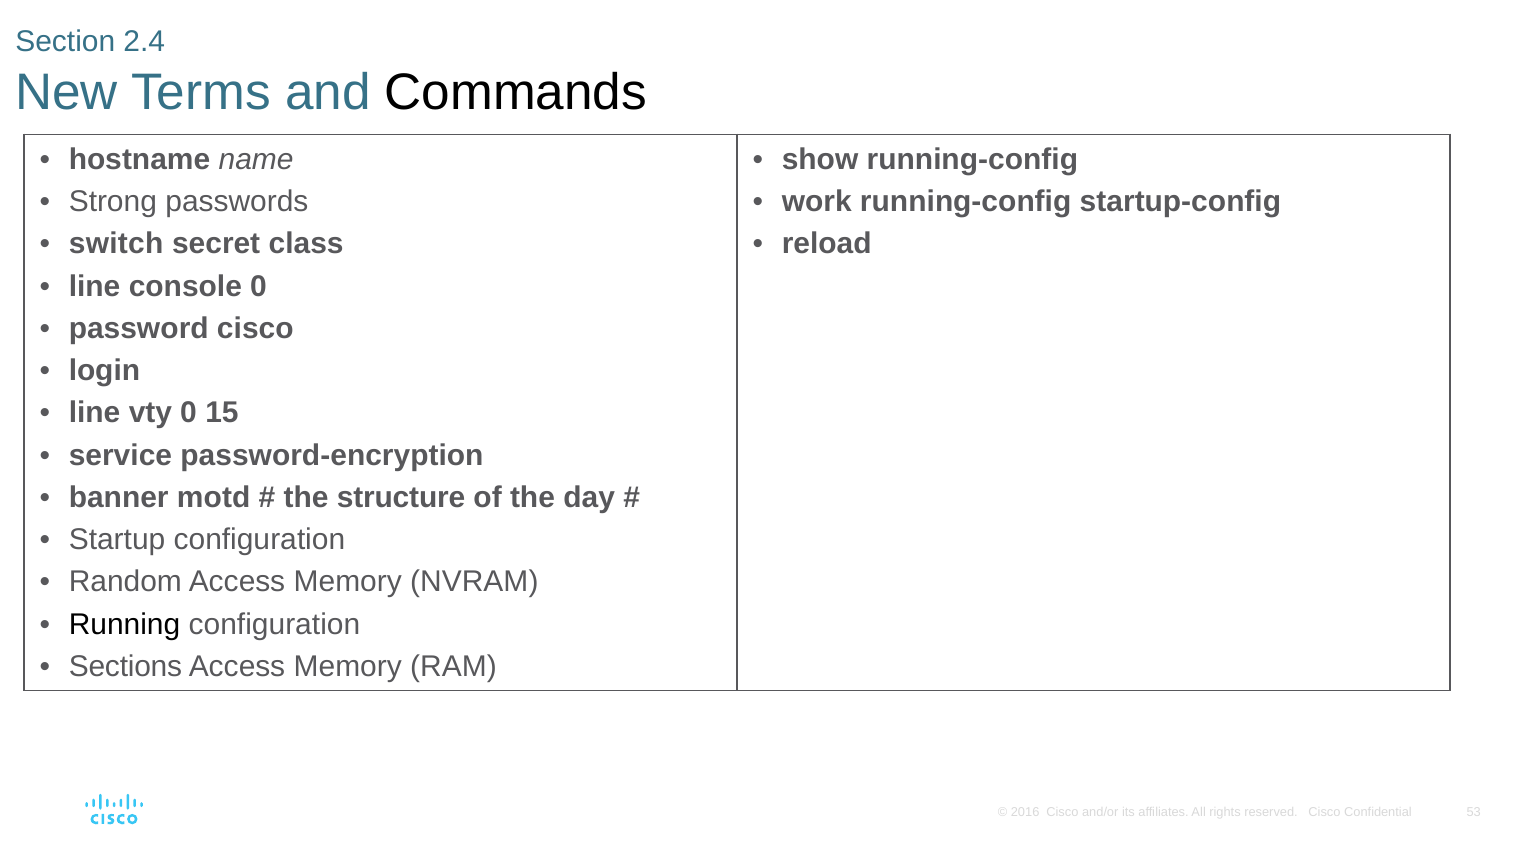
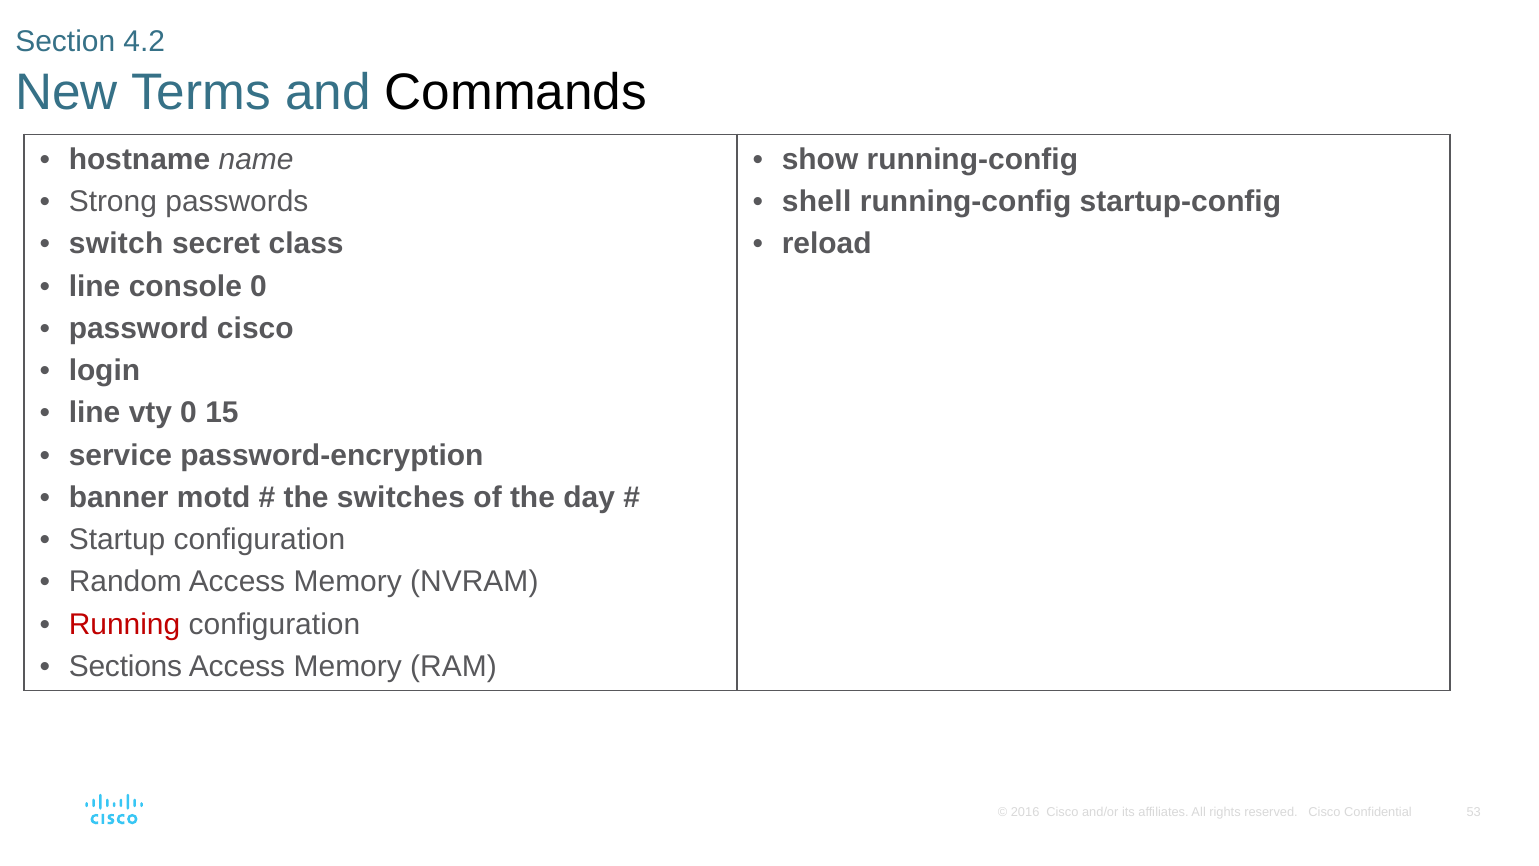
2.4: 2.4 -> 4.2 (144, 42)
work: work -> shell (817, 202)
structure: structure -> switches (401, 497)
Running colour: black -> red (125, 624)
